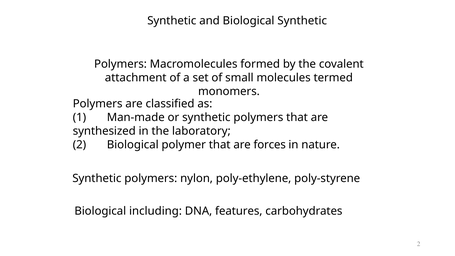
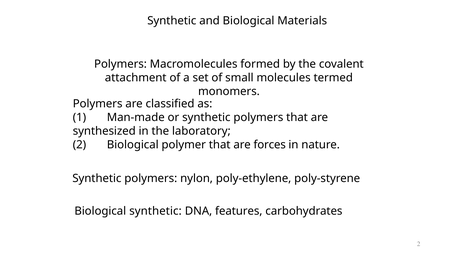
Biological Synthetic: Synthetic -> Materials (302, 21)
Biological including: including -> synthetic (155, 211)
